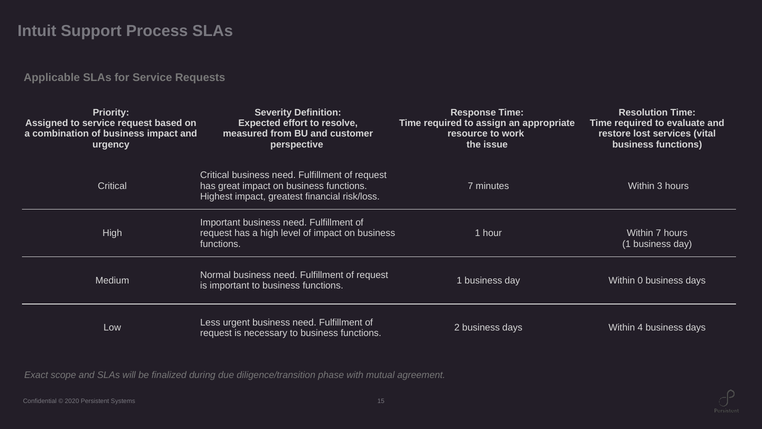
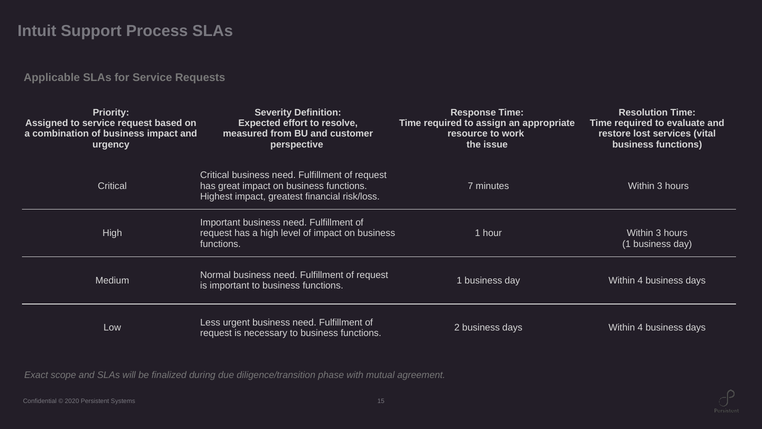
hour Within 7: 7 -> 3 (658, 233)
day Within 0: 0 -> 4 (640, 280)
